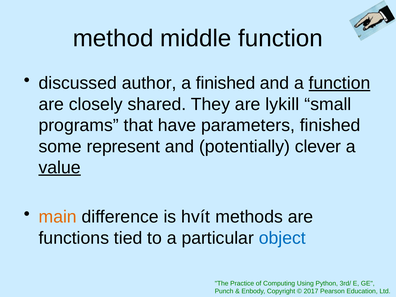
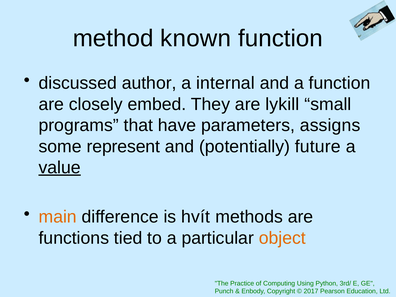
middle: middle -> known (196, 38)
a finished: finished -> internal (225, 83)
function underline: present -> none (340, 83)
shared: shared -> embed (157, 104)
parameters finished: finished -> assigns (330, 125)
clever: clever -> future (318, 146)
object colour: blue -> orange (282, 238)
